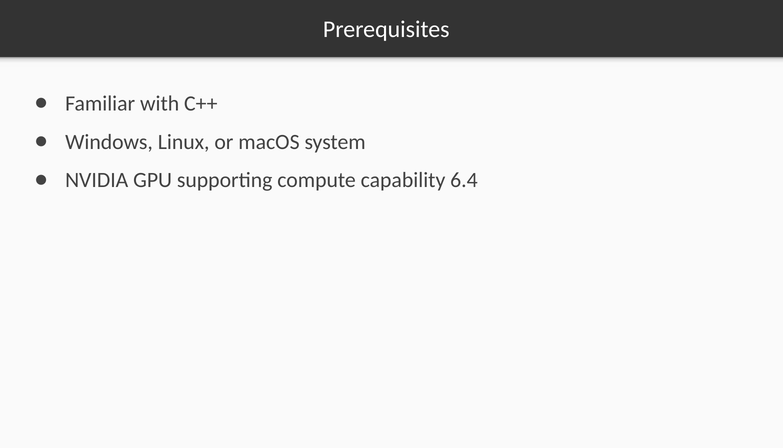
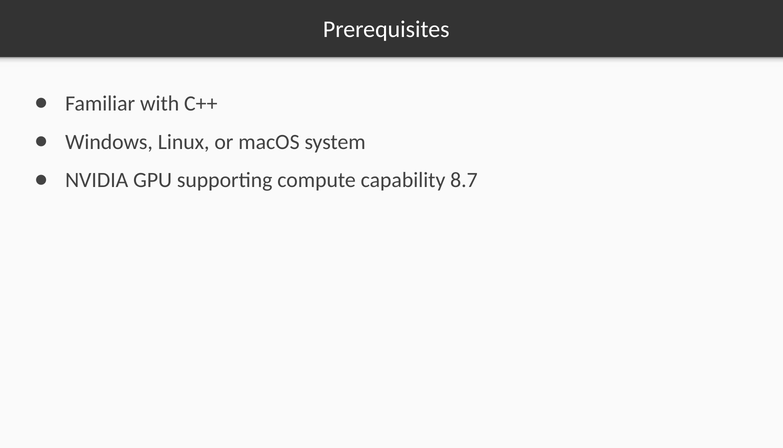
6.4: 6.4 -> 8.7 (464, 180)
